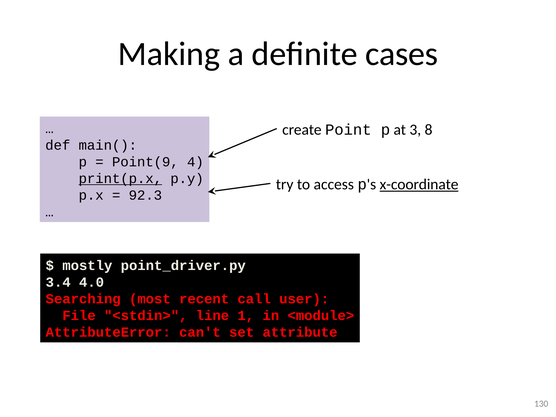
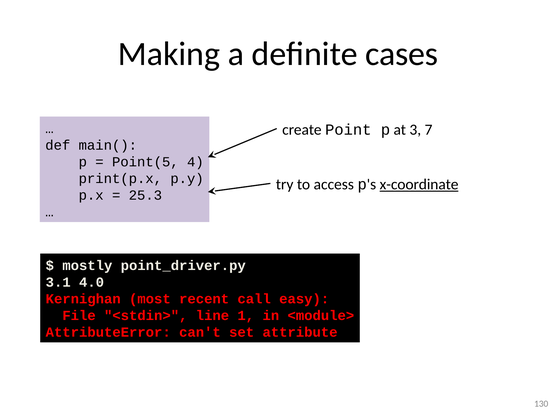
8: 8 -> 7 (429, 130)
Point(9: Point(9 -> Point(5 (145, 162)
print(p.x underline: present -> none (120, 179)
92.3: 92.3 -> 25.3 (145, 195)
3.4: 3.4 -> 3.1 (58, 282)
Searching: Searching -> Kernighan (83, 299)
user: user -> easy (304, 299)
